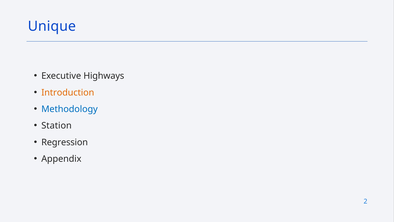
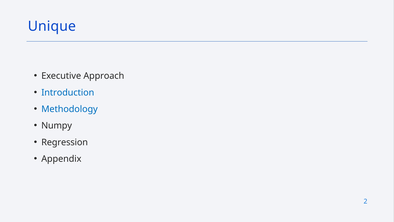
Highways: Highways -> Approach (104, 76)
Introduction colour: orange -> blue (68, 92)
Station: Station -> Numpy (57, 126)
